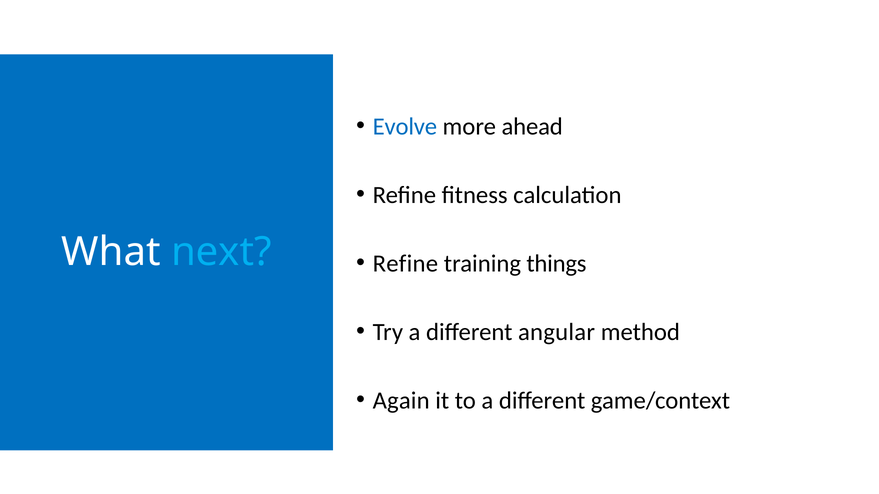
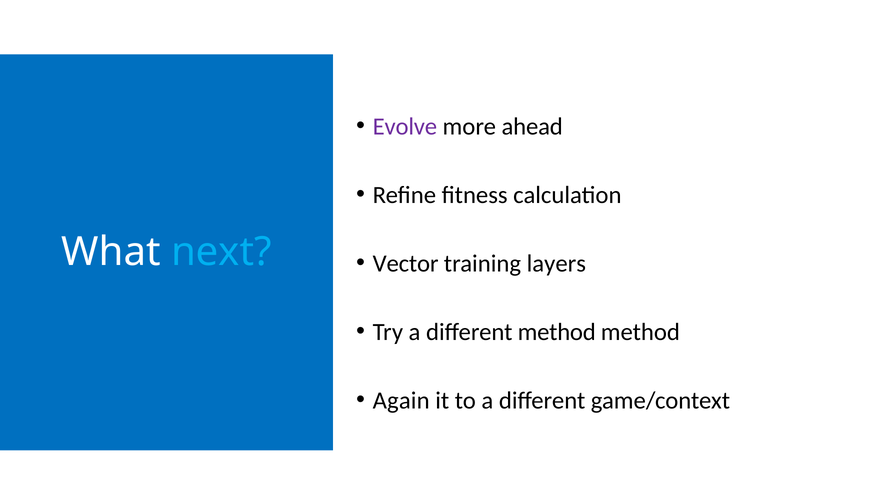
Evolve colour: blue -> purple (405, 127)
Refine: Refine -> Vector (406, 264)
things: things -> layers (556, 264)
different angular: angular -> method (557, 332)
